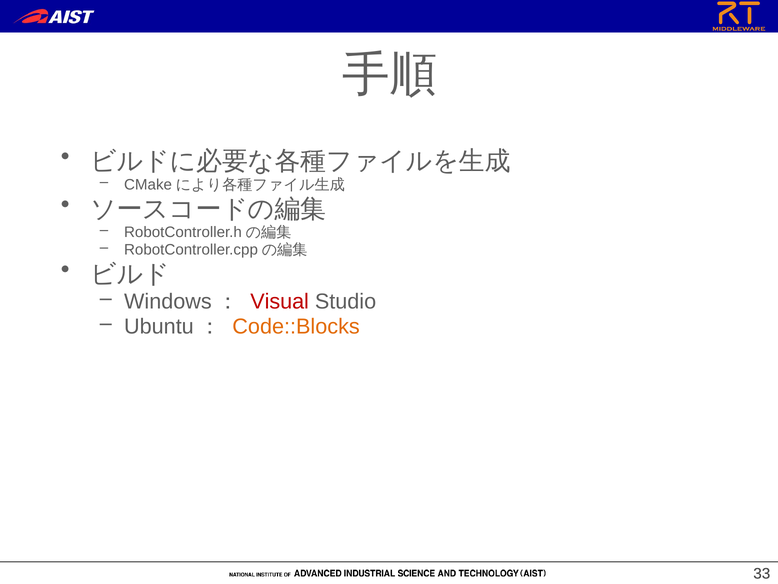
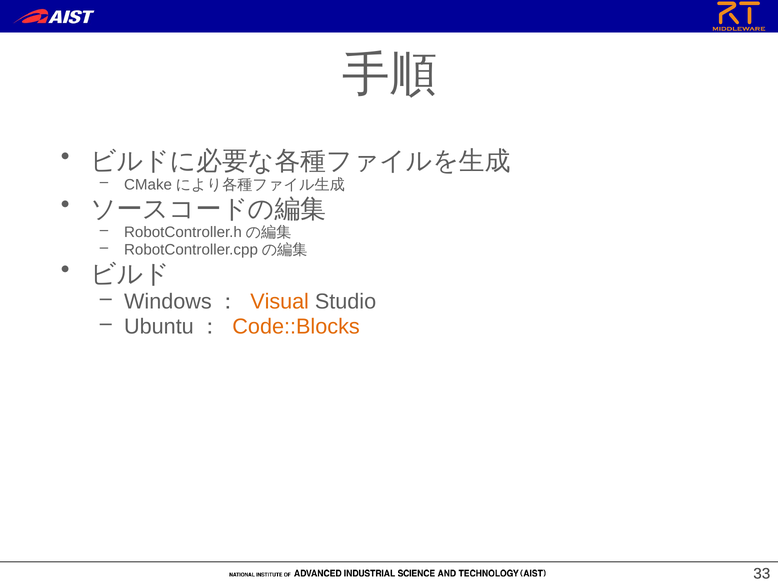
Visual colour: red -> orange (280, 301)
